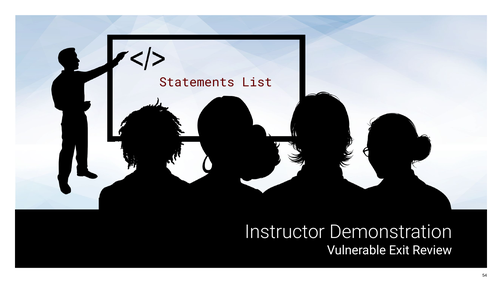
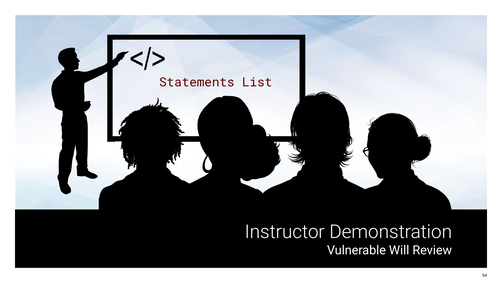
Exit: Exit -> Will (399, 250)
